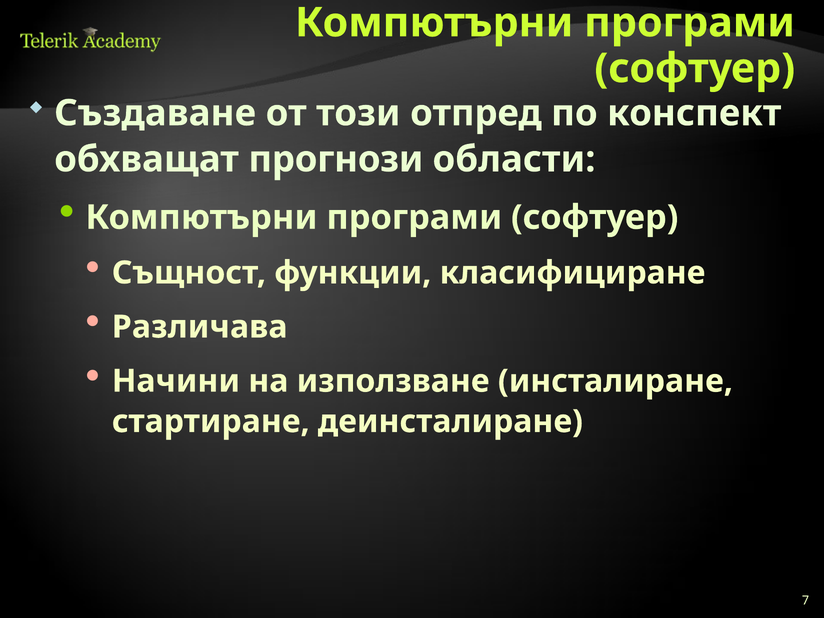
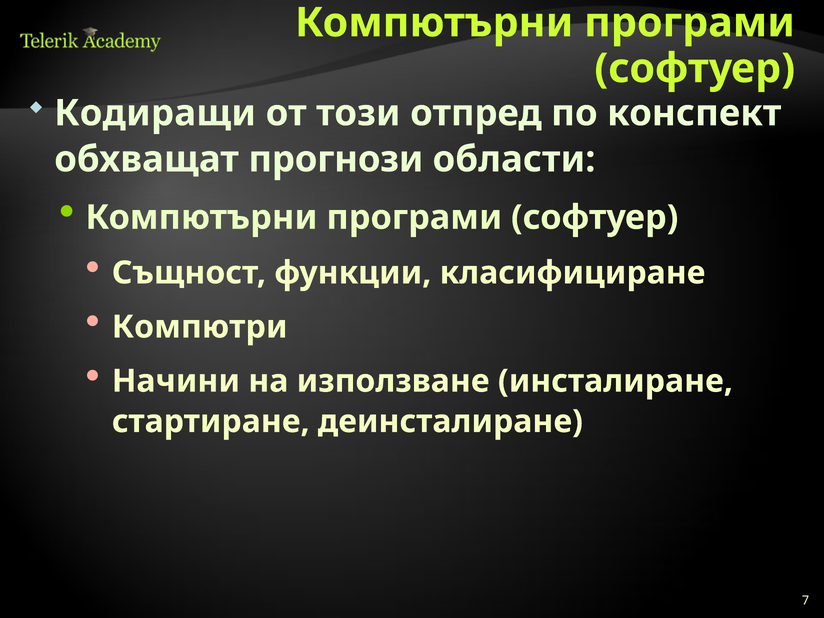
Създаване: Създаване -> Кодиращи (155, 113)
Различава: Различава -> Компютри (200, 327)
